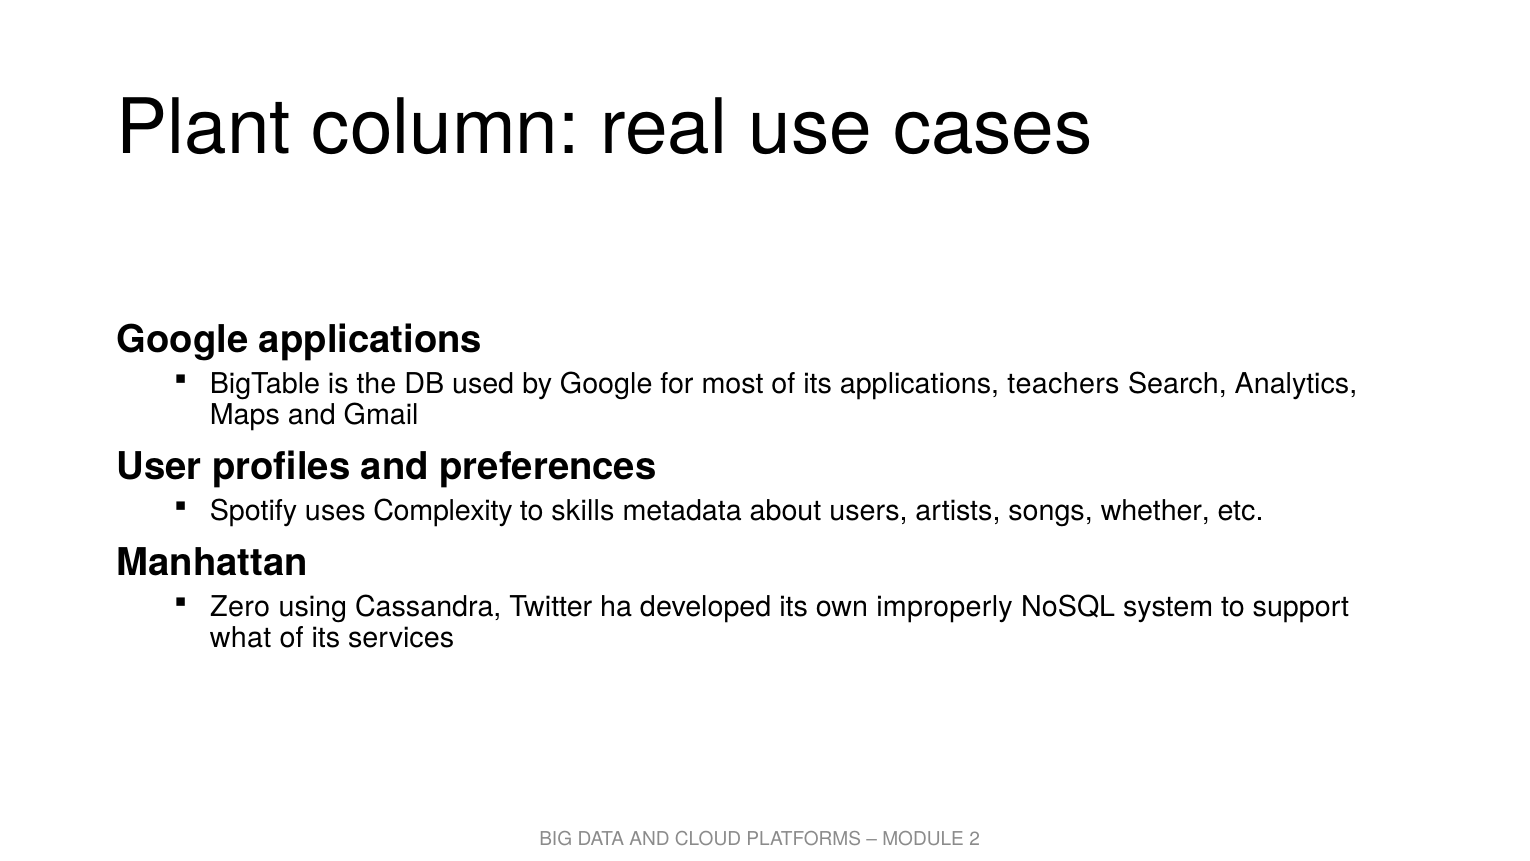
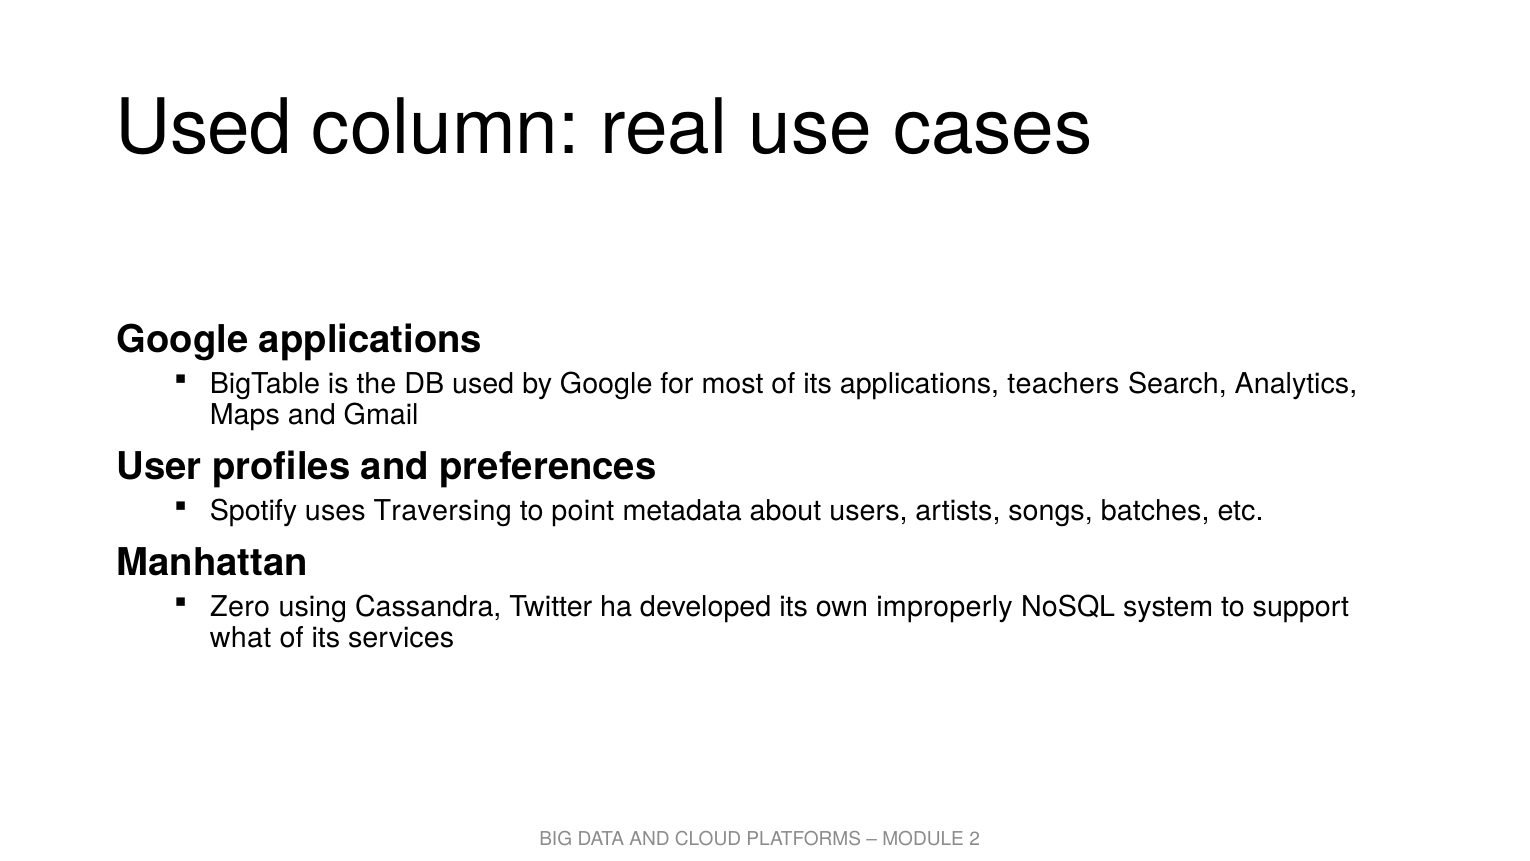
Plant: Plant -> Used (204, 128)
Complexity: Complexity -> Traversing (443, 511)
skills: skills -> point (583, 511)
whether: whether -> batches (1155, 511)
